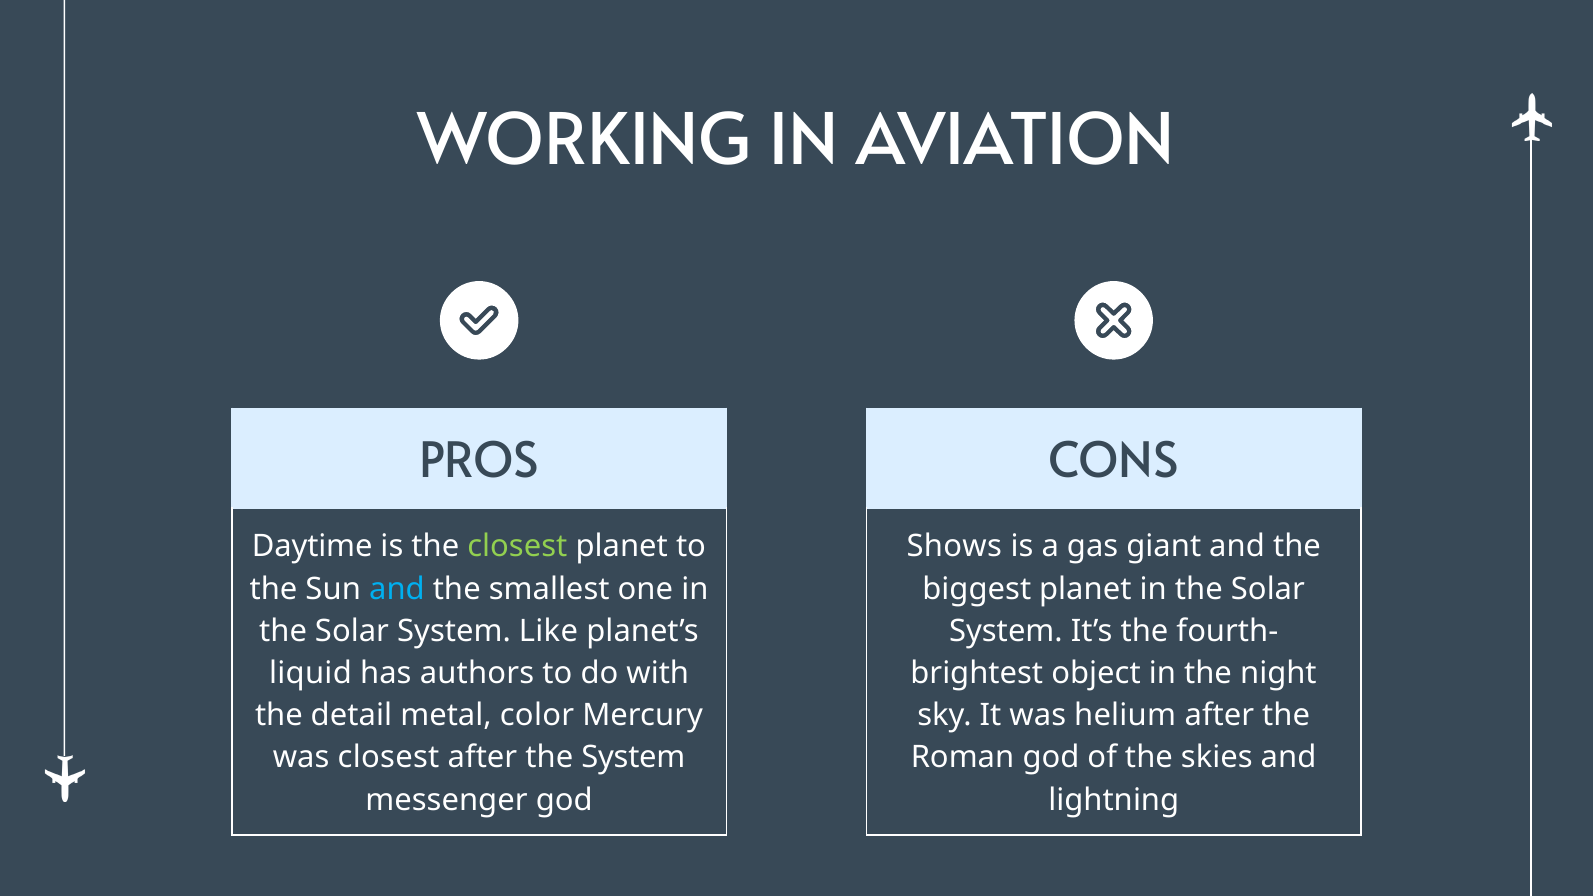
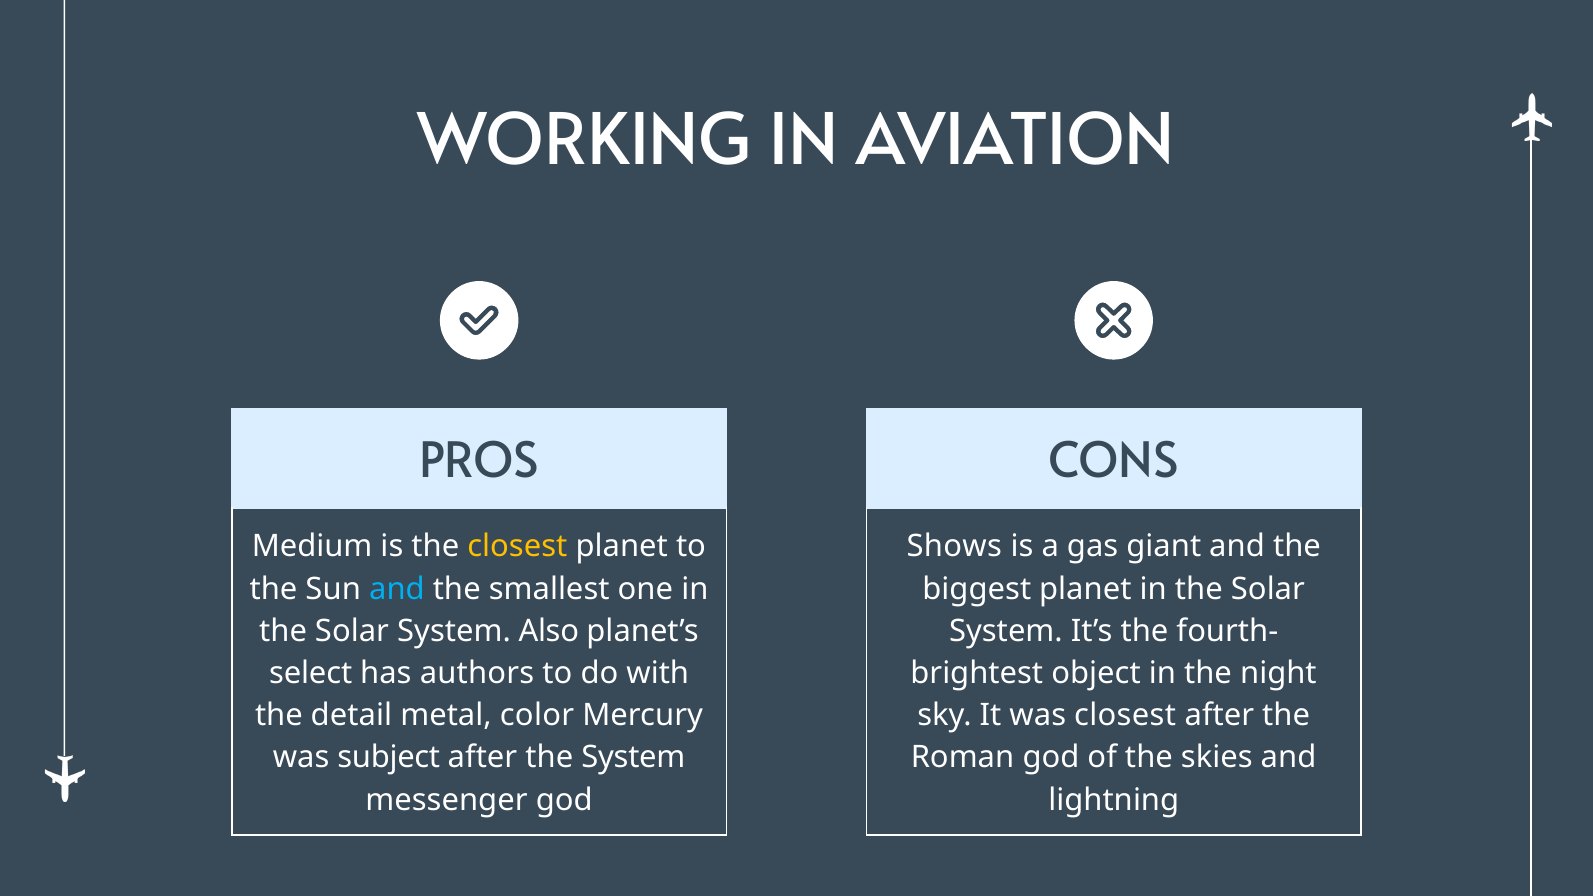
Daytime: Daytime -> Medium (312, 547)
closest colour: light green -> yellow (517, 547)
Like: Like -> Also (549, 631)
liquid: liquid -> select (311, 673)
was helium: helium -> closest (1125, 716)
was closest: closest -> subject (389, 758)
